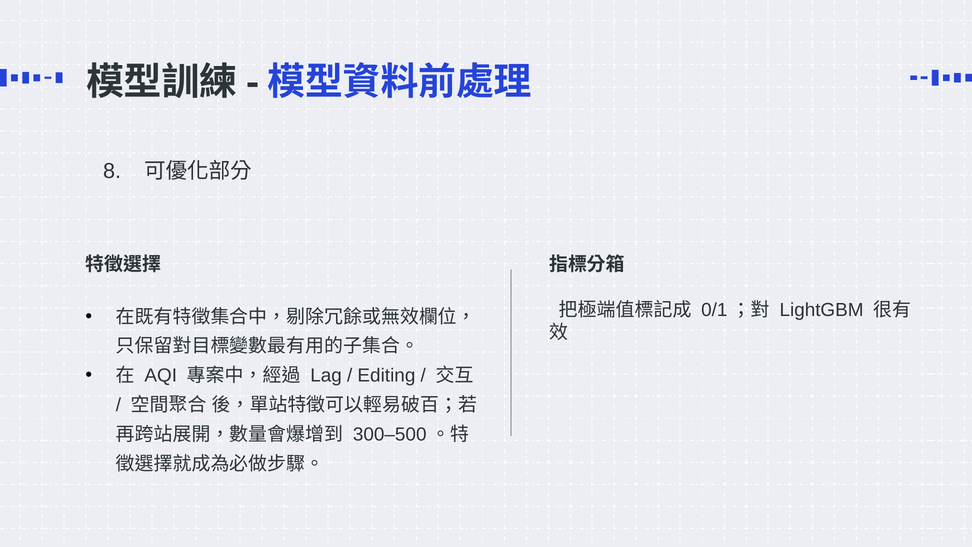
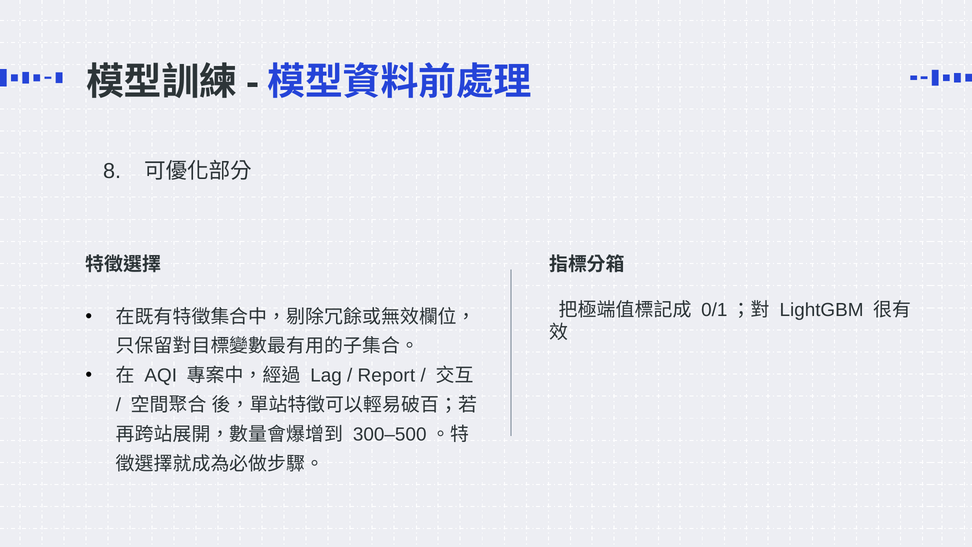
Editing: Editing -> Report (386, 376)
